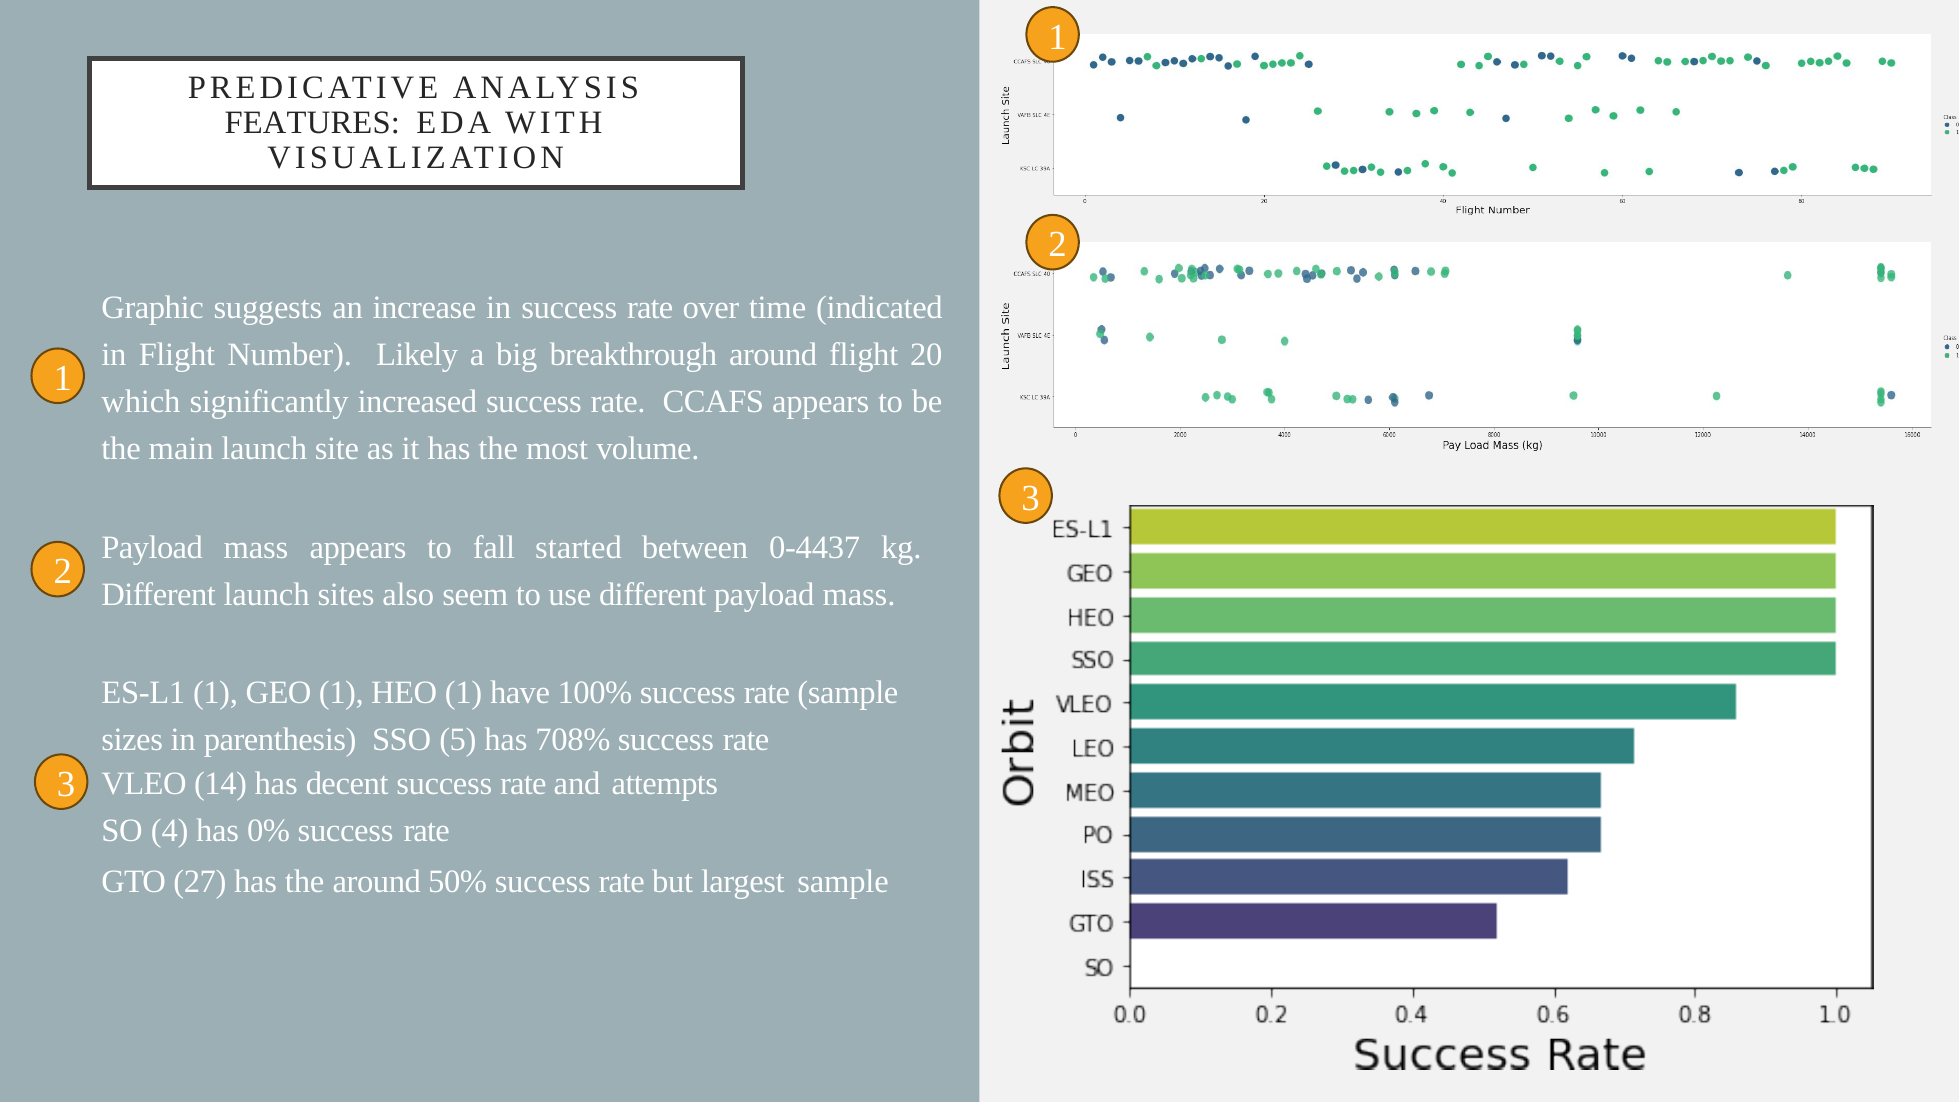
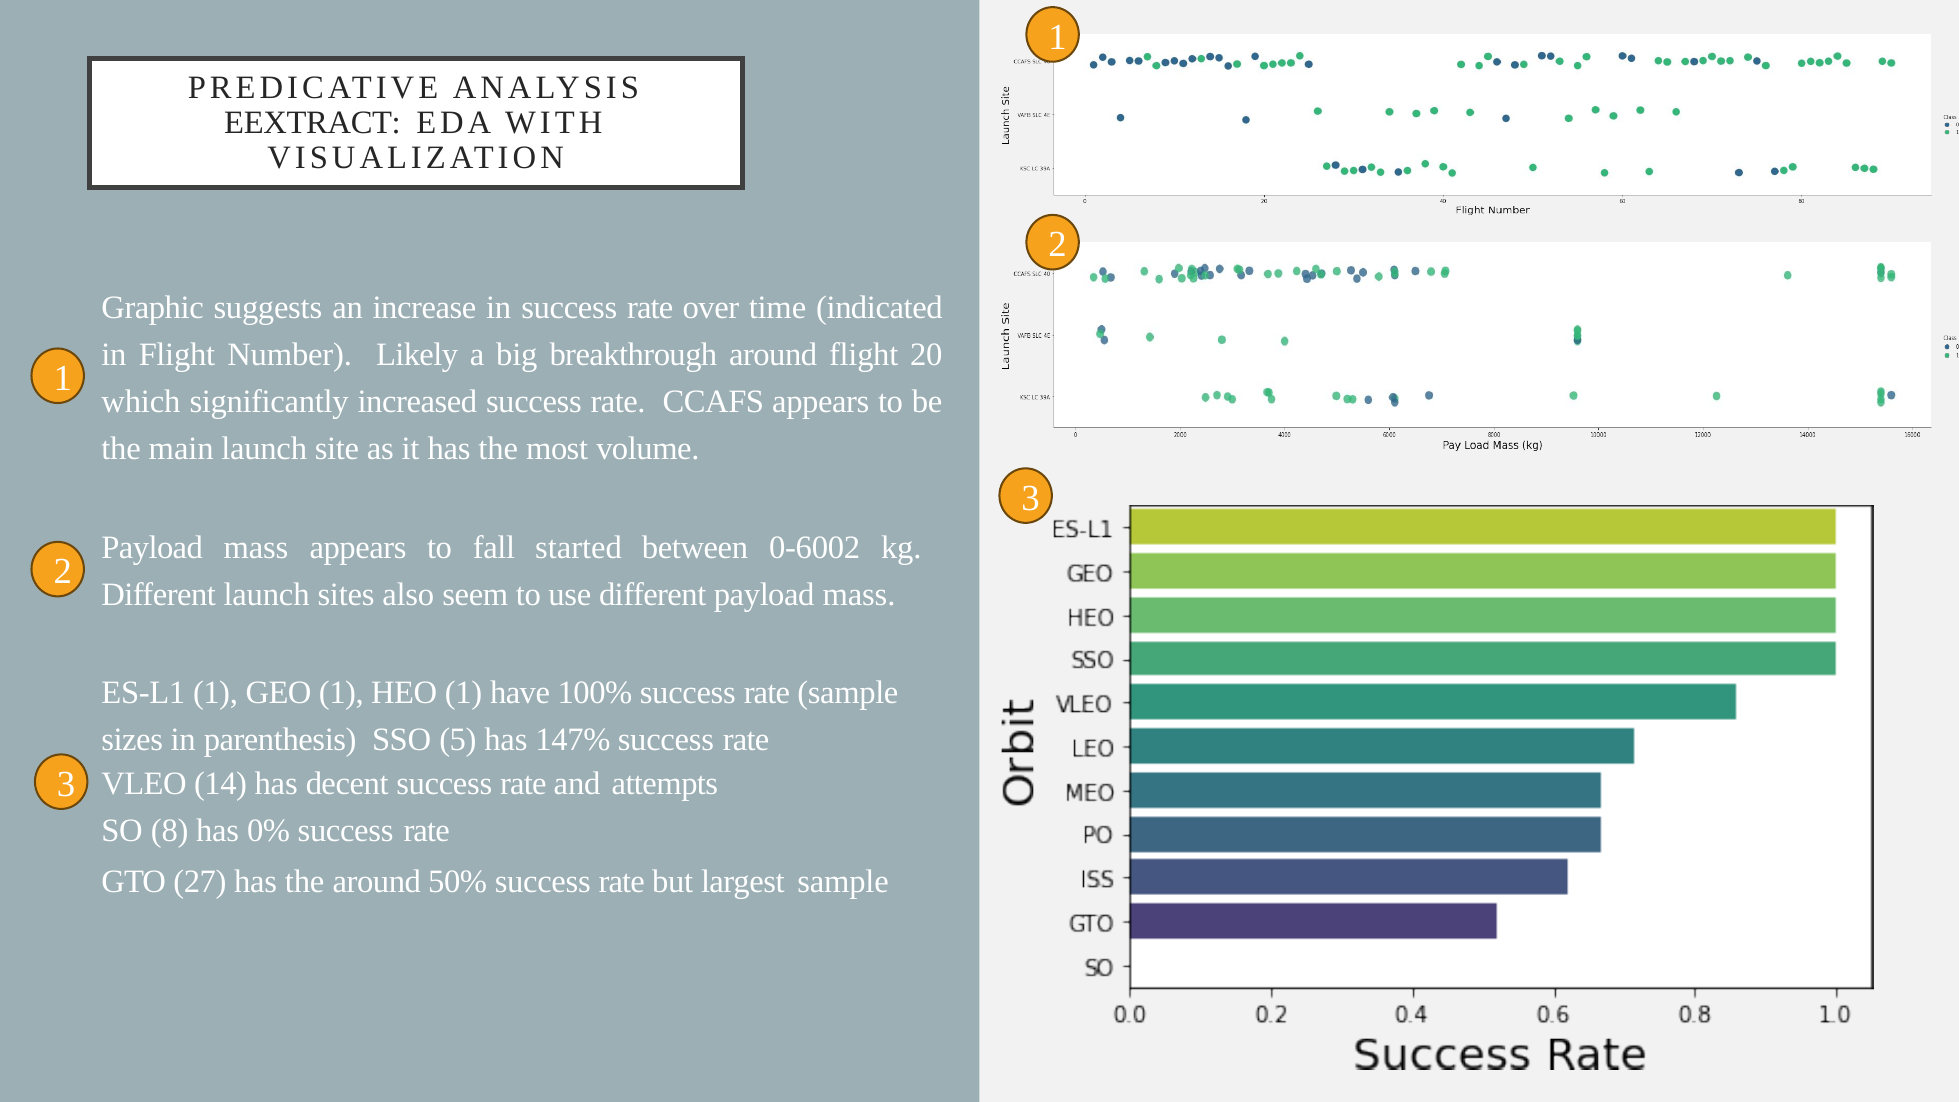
FEATURES: FEATURES -> EEXTRACT (312, 123)
0-4437: 0-4437 -> 0-6002 (815, 547)
708%: 708% -> 147% (573, 739)
4: 4 -> 8 (170, 831)
